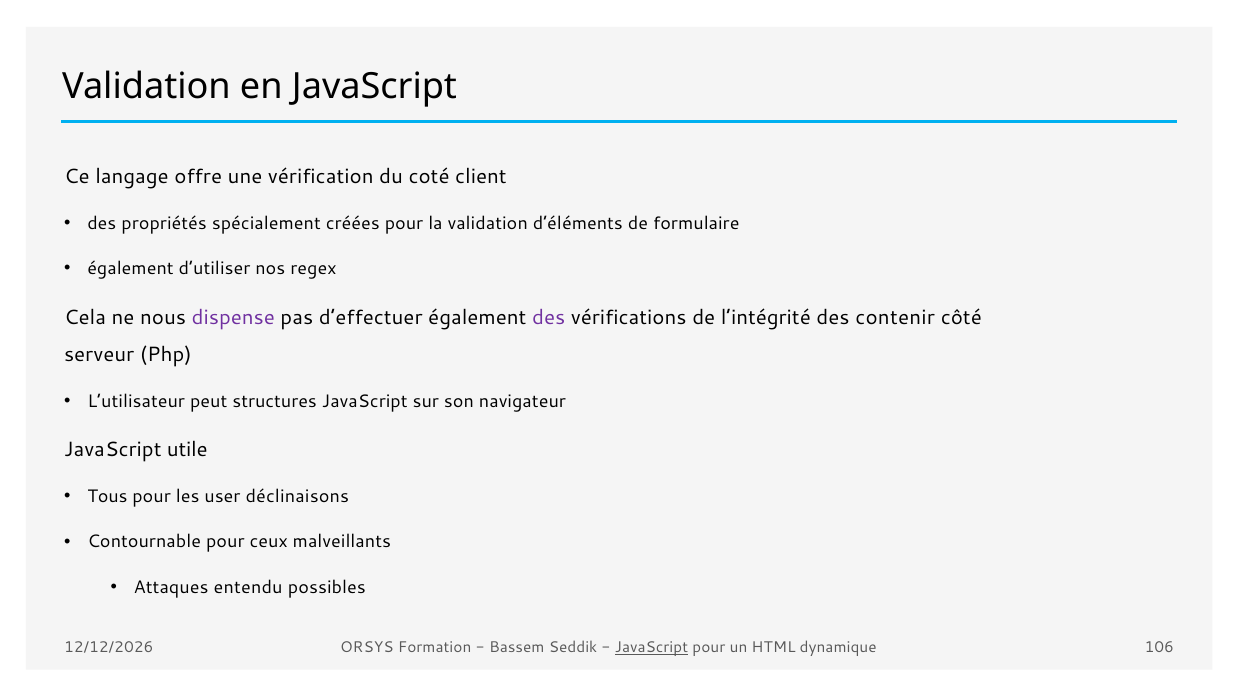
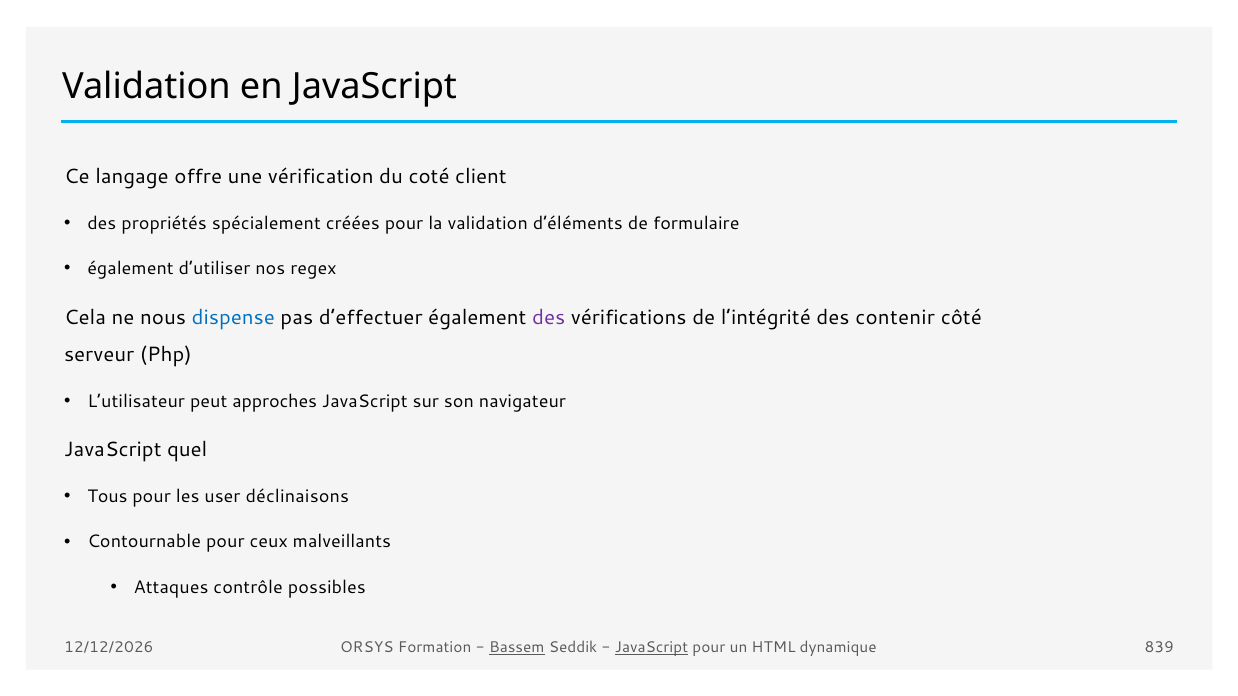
dispense colour: purple -> blue (233, 317)
structures: structures -> approches (275, 401)
utile: utile -> quel (187, 450)
entendu: entendu -> contrôle (248, 588)
Bassem underline: none -> present (517, 648)
106: 106 -> 839 (1159, 648)
